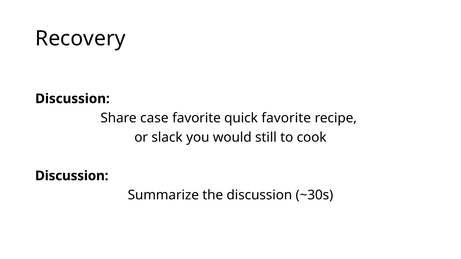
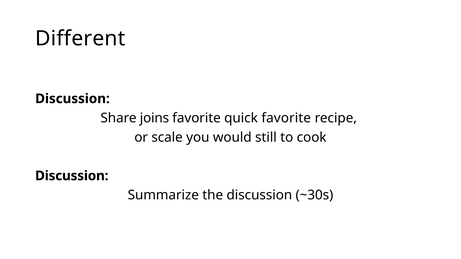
Recovery: Recovery -> Different (80, 39)
case: case -> joins (154, 118)
slack: slack -> scale (167, 137)
